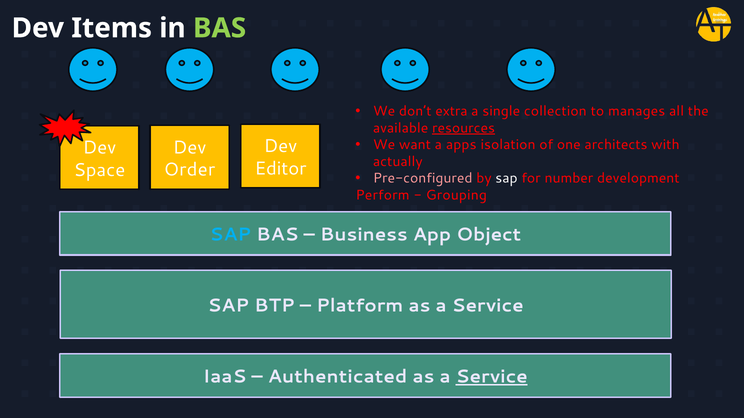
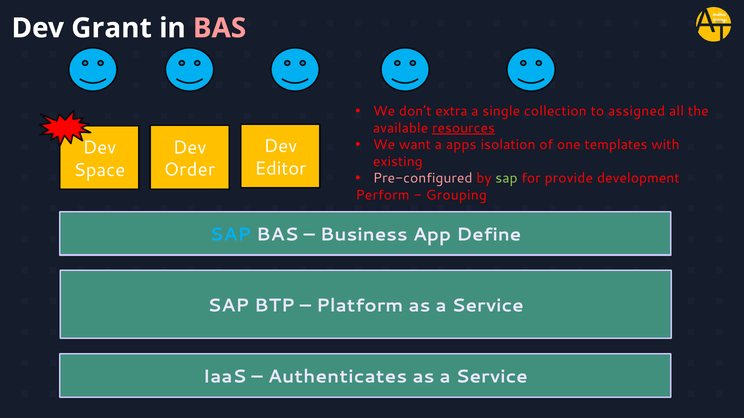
Items: Items -> Grant (112, 28)
BAS colour: light green -> pink (220, 28)
manages: manages -> assigned (637, 111)
architects: architects -> templates (616, 145)
actually: actually -> existing (398, 162)
sap colour: white -> light green (506, 178)
number: number -> provide (569, 178)
Object: Object -> Define (489, 235)
Authenticated: Authenticated -> Authenticates (337, 377)
Service underline: present -> none (492, 377)
